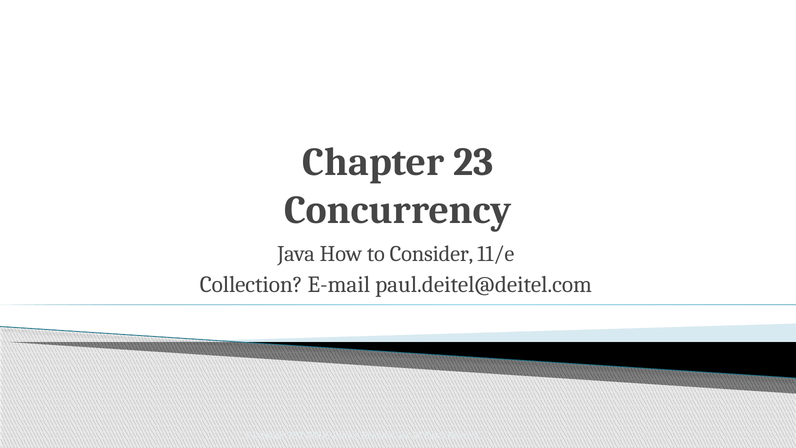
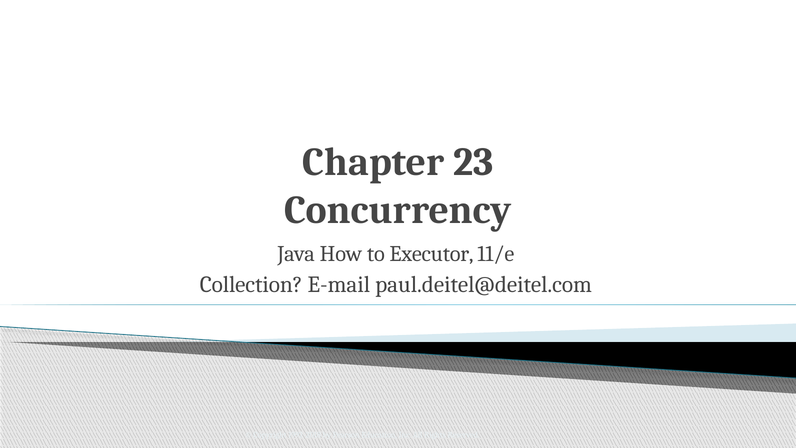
Consider: Consider -> Executor (431, 254)
